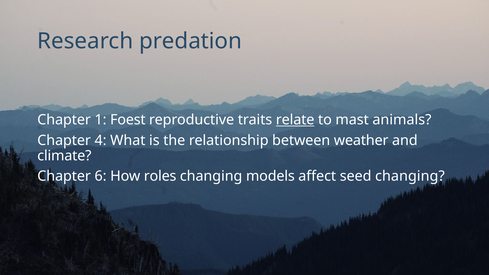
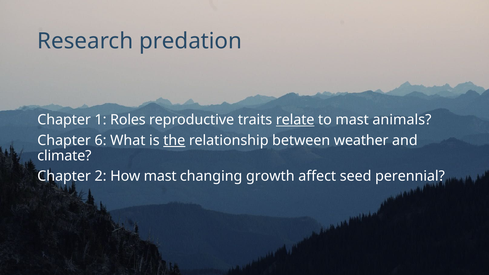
Foest: Foest -> Roles (128, 120)
4: 4 -> 6 (101, 140)
the underline: none -> present (174, 140)
6: 6 -> 2 (101, 176)
How roles: roles -> mast (160, 176)
models: models -> growth (270, 176)
seed changing: changing -> perennial (410, 176)
